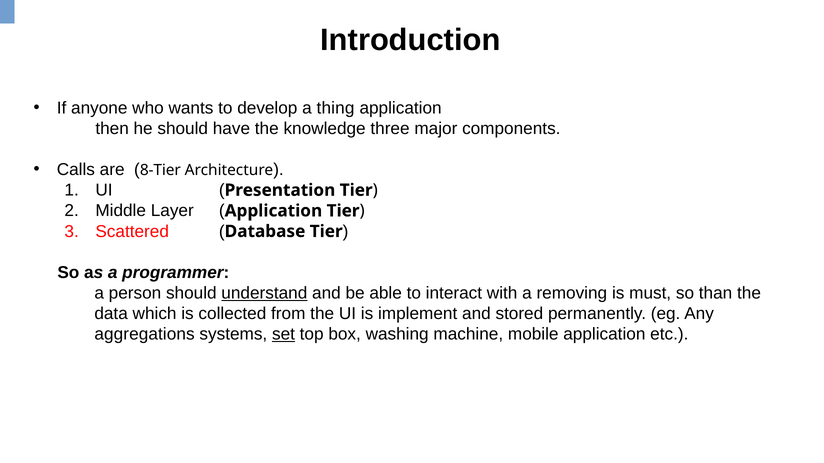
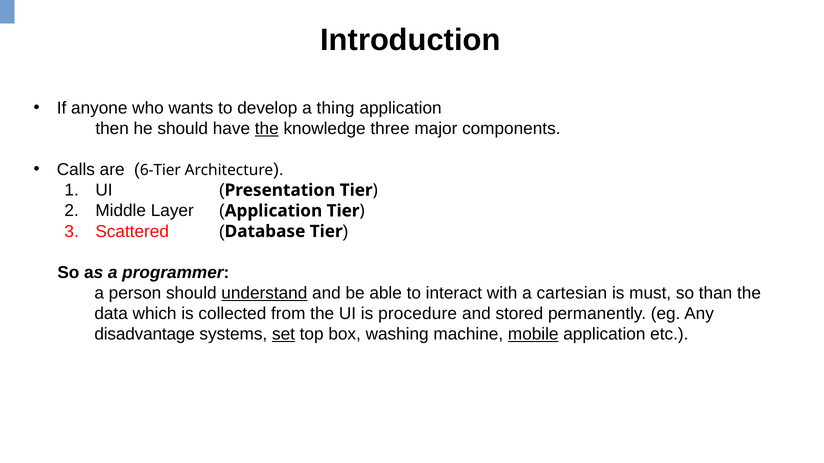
the underline: none -> present (267, 129)
8-Tier: 8-Tier -> 6-Tier (160, 170)
removing: removing -> cartesian (572, 293)
implement: implement -> procedure (418, 314)
aggregations: aggregations -> disadvantage (145, 335)
mobile underline: none -> present (533, 335)
